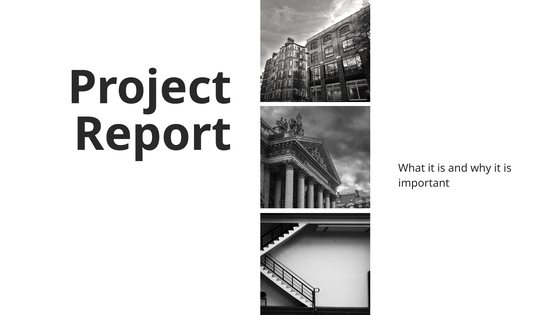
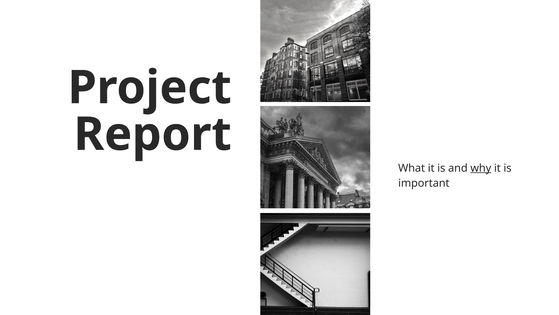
why underline: none -> present (481, 168)
